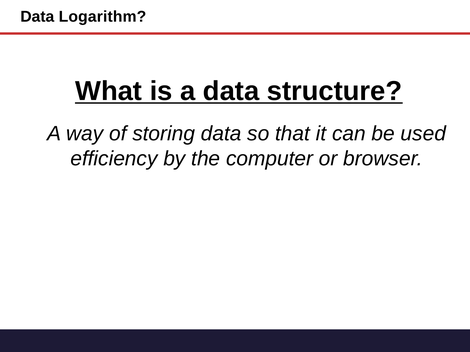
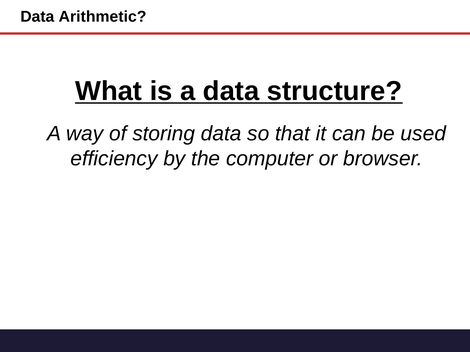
Logarithm: Logarithm -> Arithmetic (103, 17)
